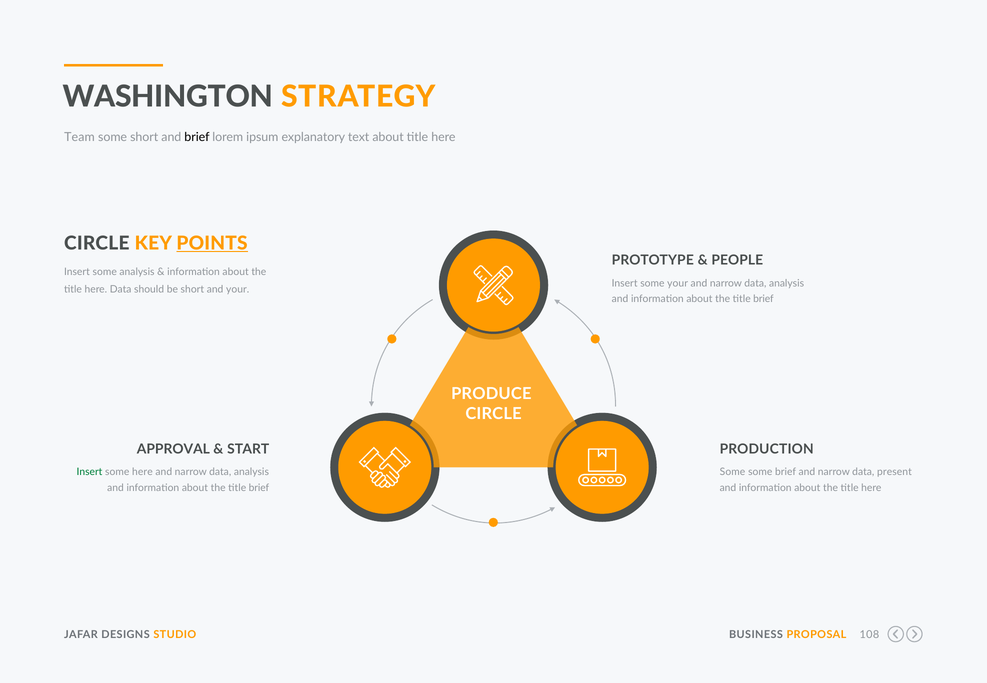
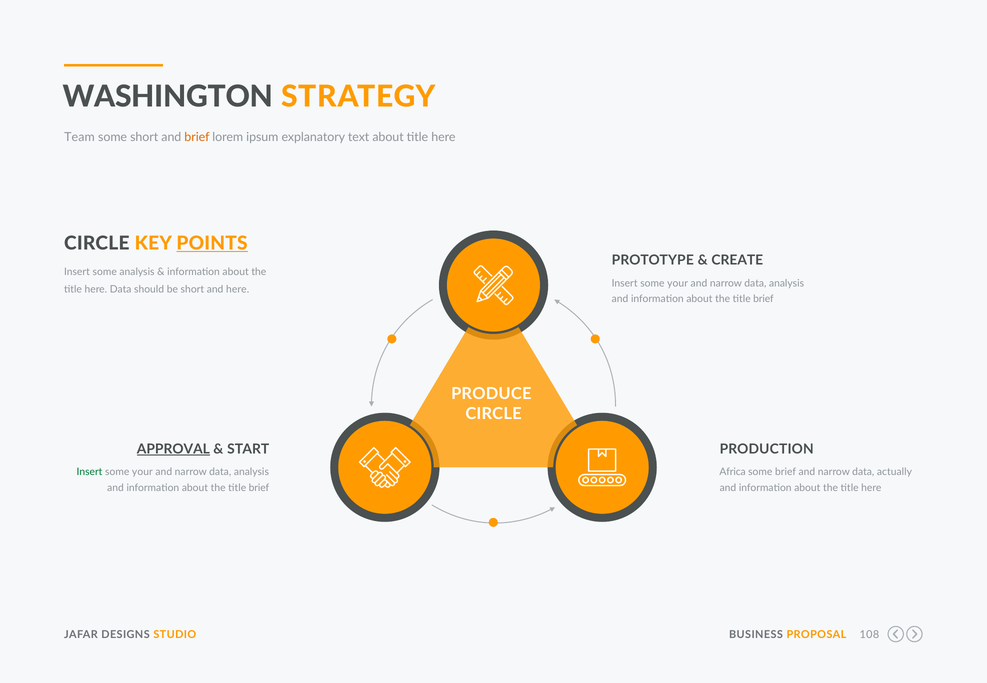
brief colour: black -> orange (197, 137)
PEOPLE: PEOPLE -> CREATE (737, 260)
and your: your -> here (238, 289)
APPROVAL underline: none -> present (173, 449)
here: here -> your (142, 472)
Some: Some -> Africa (733, 472)
present: present -> actually (894, 472)
